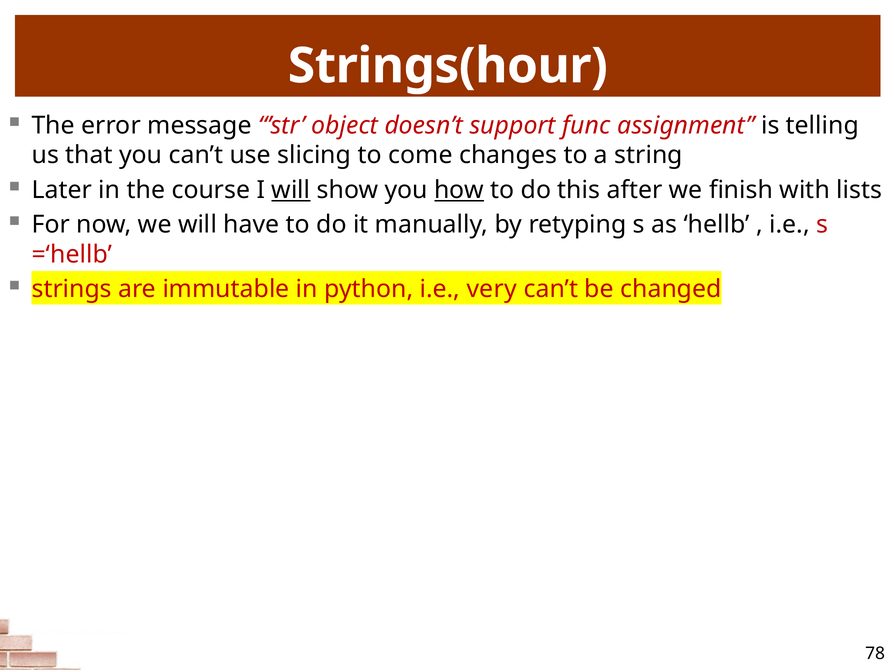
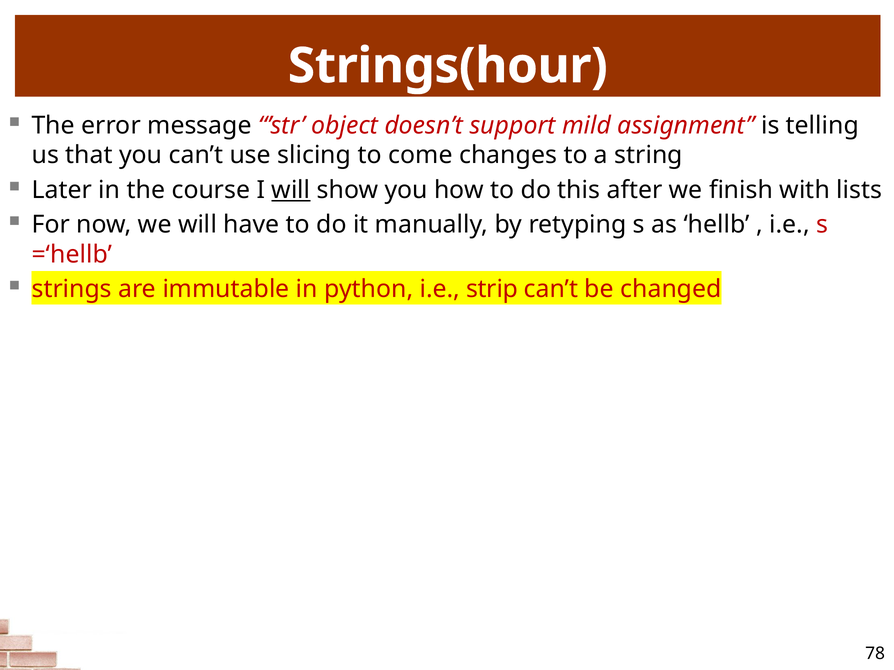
func: func -> mild (587, 125)
how underline: present -> none (459, 190)
very: very -> strip (492, 289)
